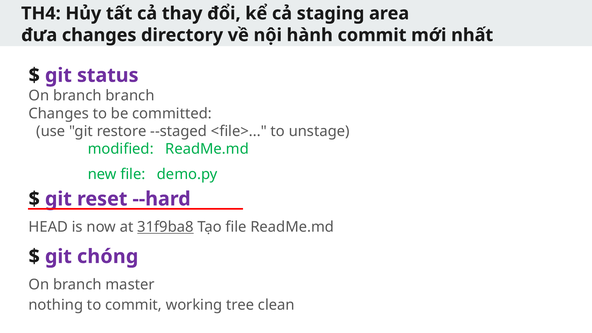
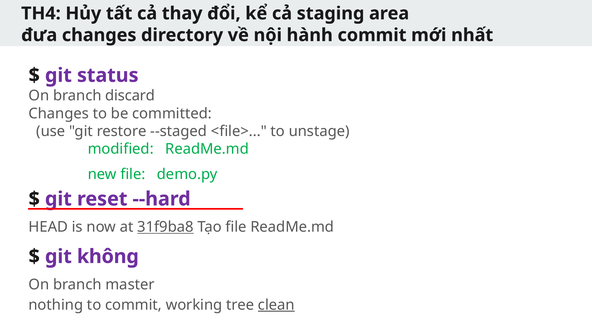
branch branch: branch -> discard (130, 96)
chóng: chóng -> không (108, 257)
clean underline: none -> present (276, 305)
